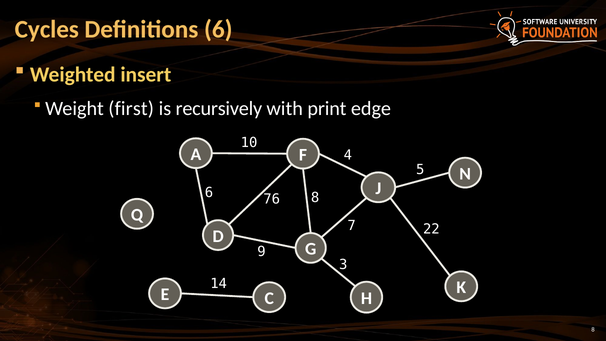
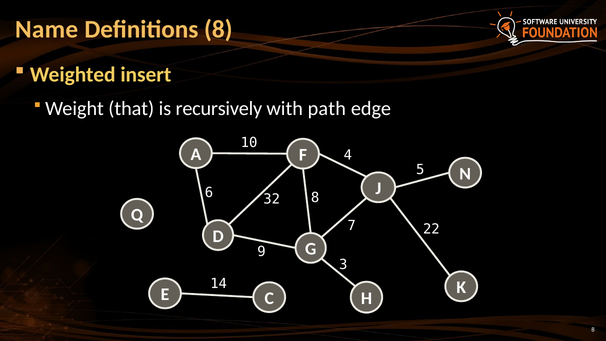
Cycles: Cycles -> Name (47, 29)
Definitions 6: 6 -> 8 (218, 29)
first: first -> that (131, 108)
print: print -> path (327, 108)
76: 76 -> 32 (272, 199)
